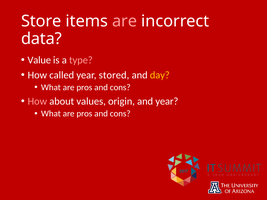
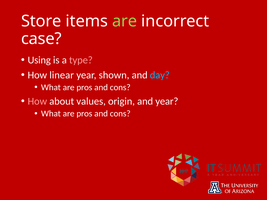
are colour: pink -> light green (125, 21)
data: data -> case (41, 39)
Value: Value -> Using (39, 60)
called: called -> linear (62, 75)
stored: stored -> shown (114, 75)
day colour: yellow -> light blue (160, 75)
